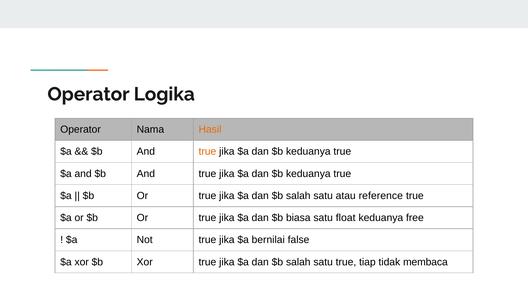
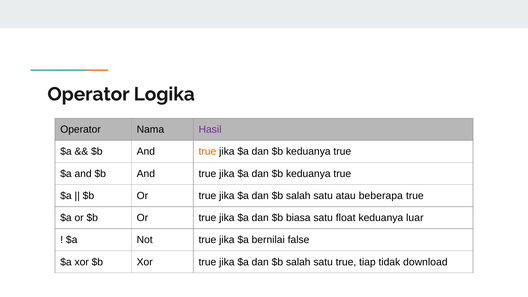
Hasil colour: orange -> purple (210, 130)
reference: reference -> beberapa (381, 196)
free: free -> luar (415, 218)
membaca: membaca -> download (425, 262)
